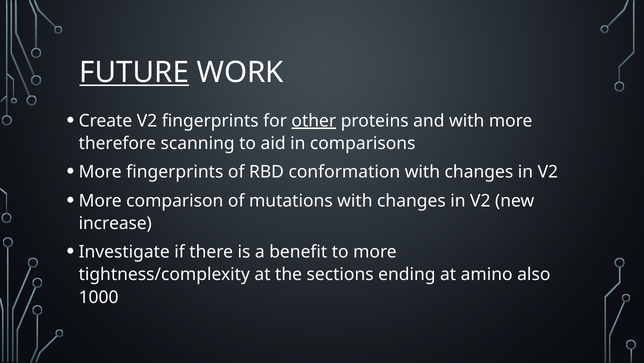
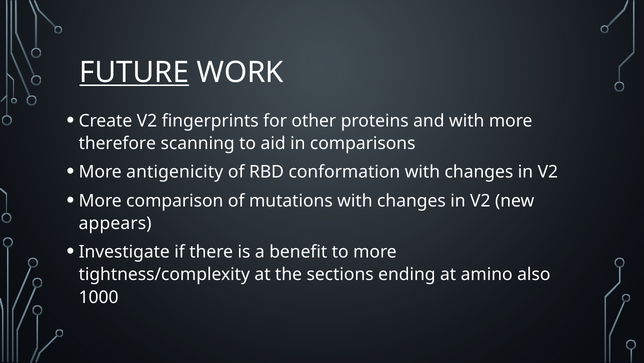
other underline: present -> none (314, 121)
More fingerprints: fingerprints -> antigenicity (175, 172)
increase: increase -> appears (115, 223)
